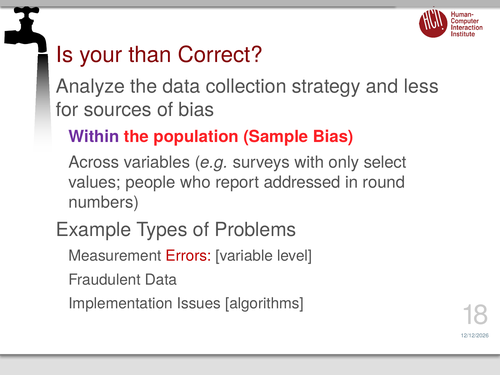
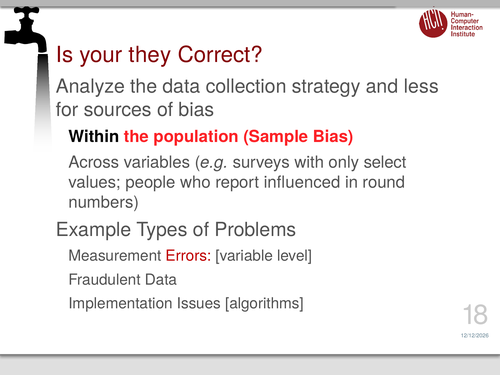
than: than -> they (150, 55)
Within colour: purple -> black (94, 137)
addressed: addressed -> influenced (302, 182)
